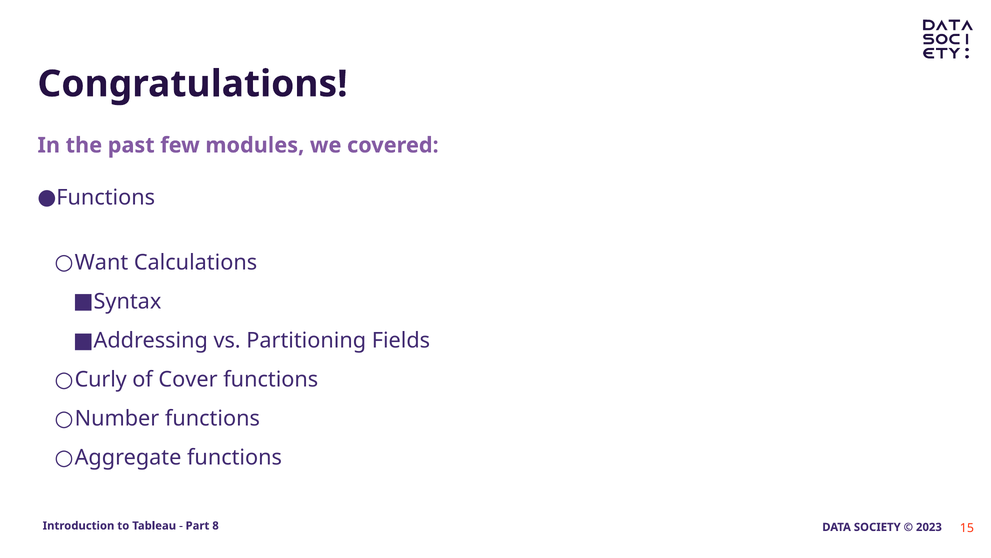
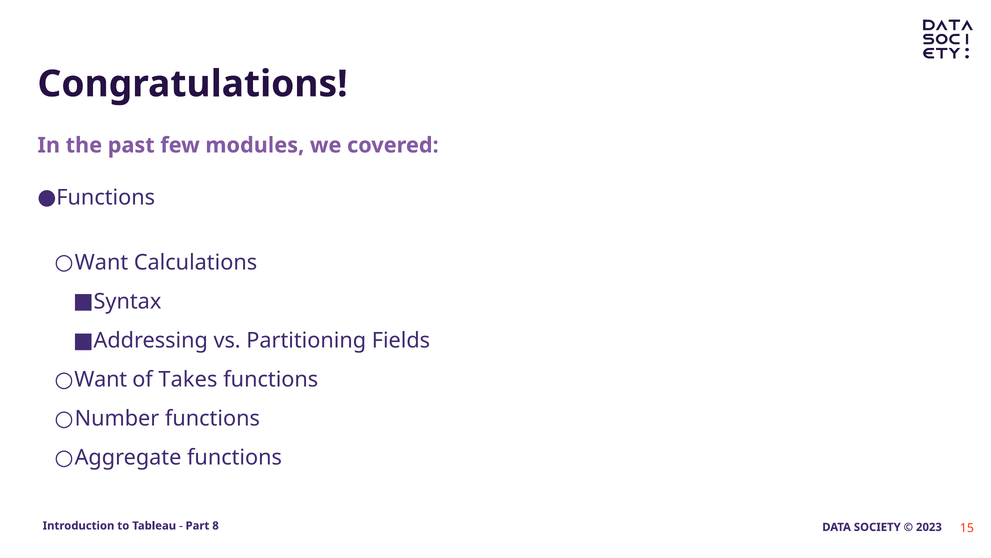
Curly: Curly -> Want (101, 379)
Cover: Cover -> Takes (188, 379)
